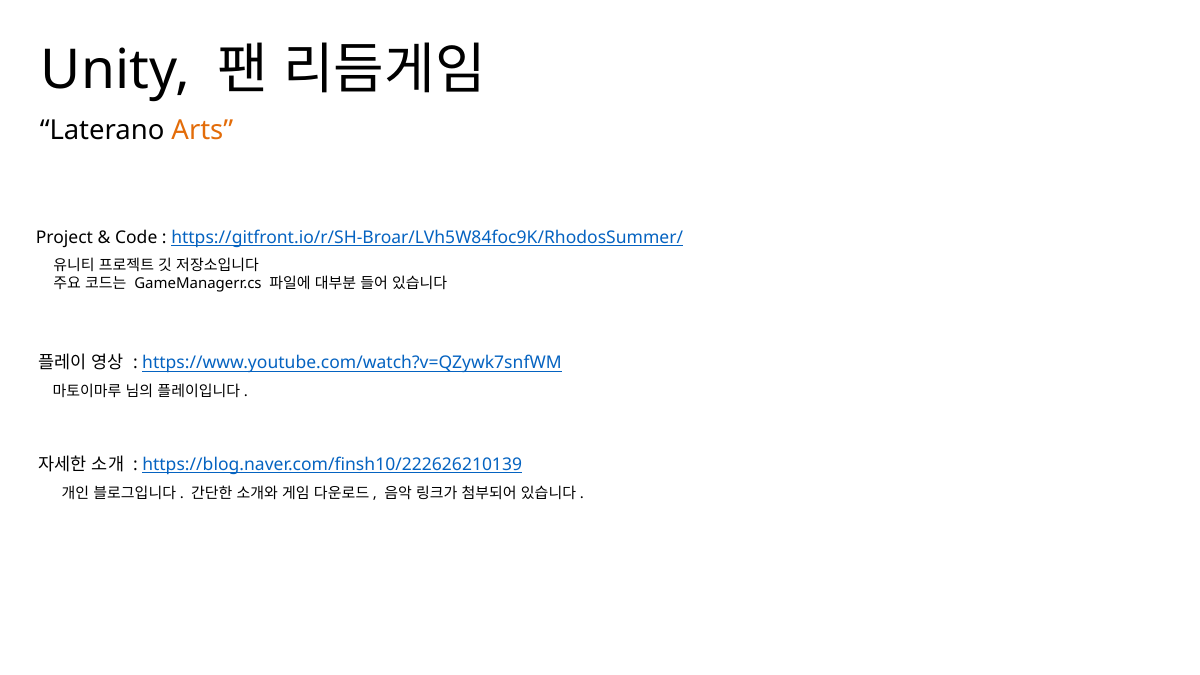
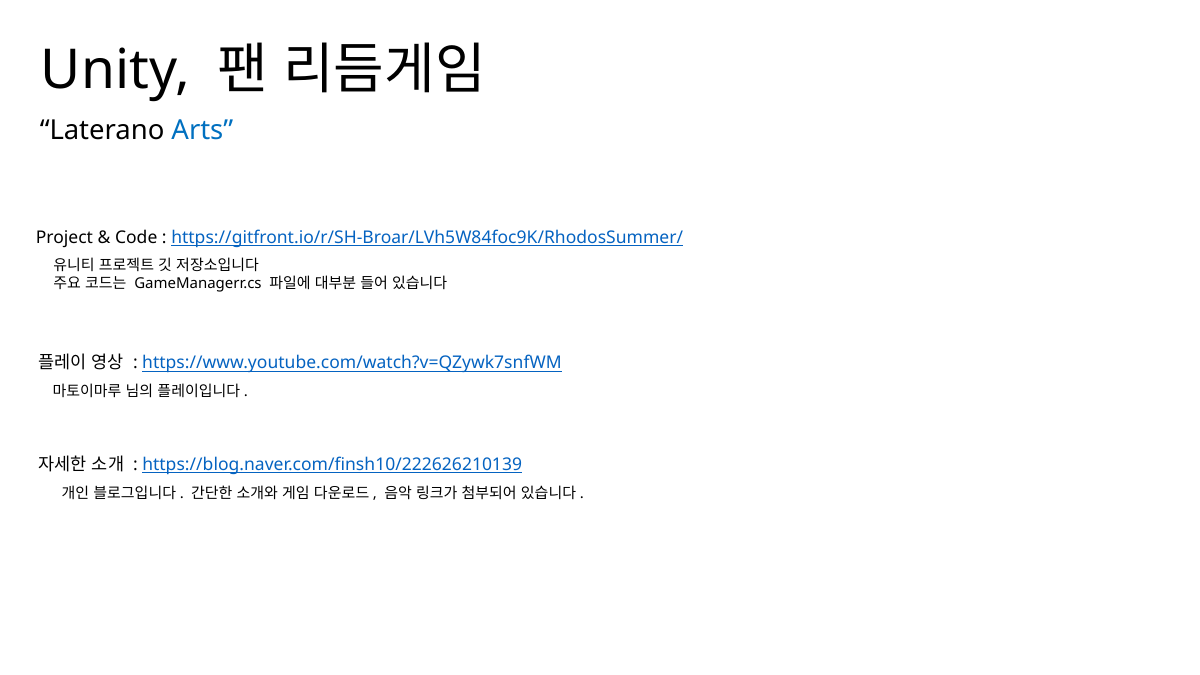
Arts colour: orange -> blue (202, 130)
